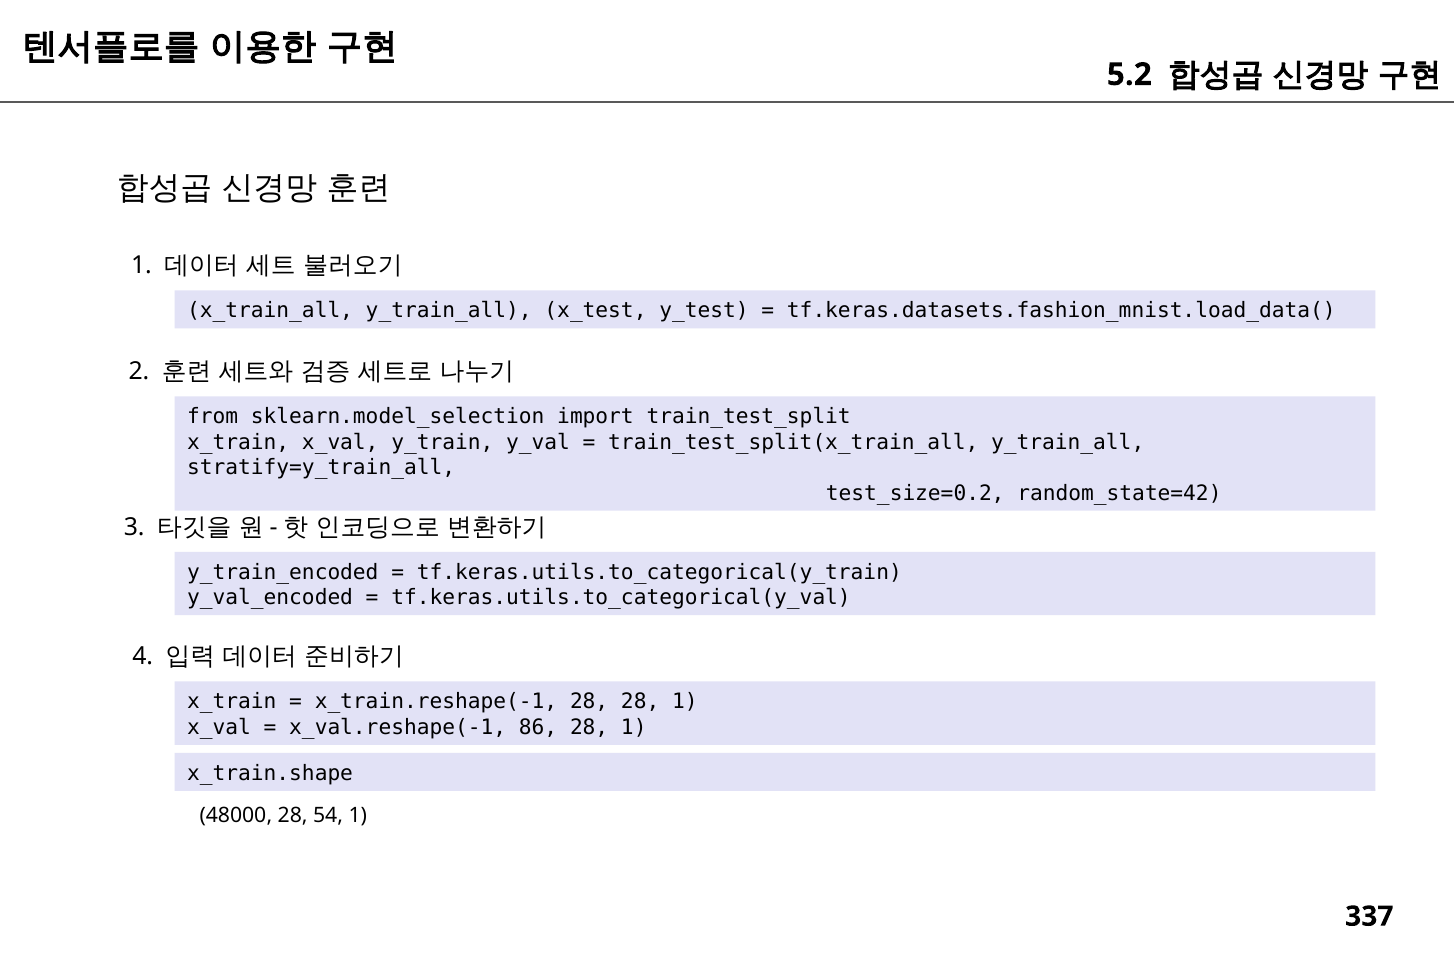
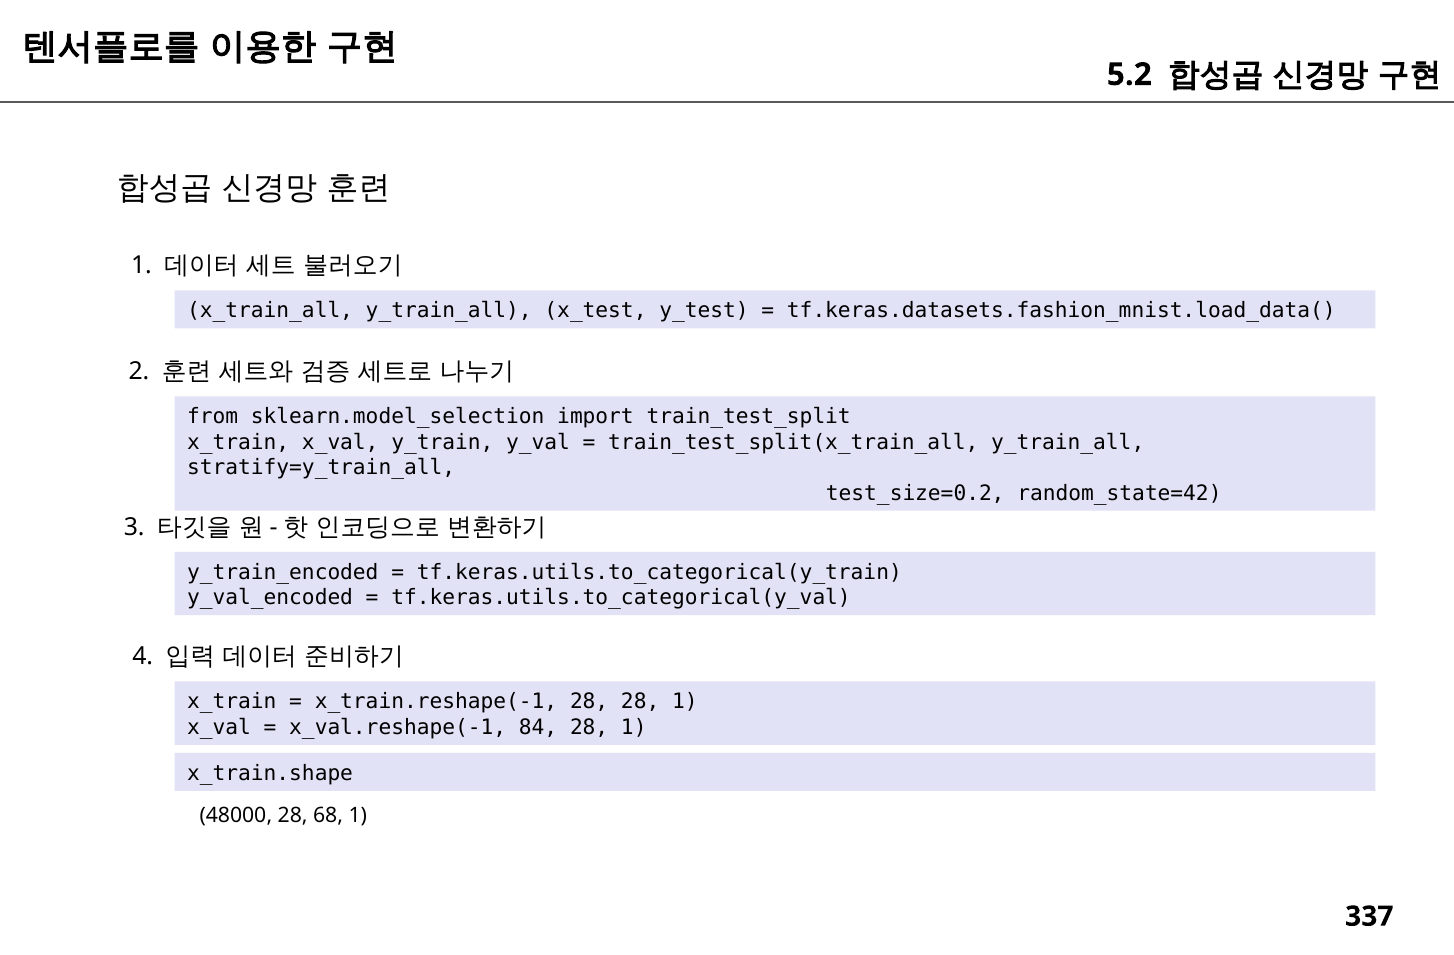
86: 86 -> 84 (538, 727)
54: 54 -> 68 (328, 815)
